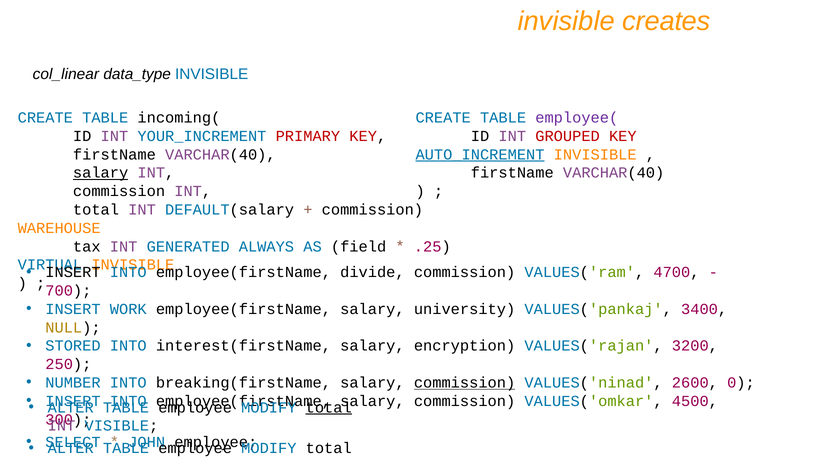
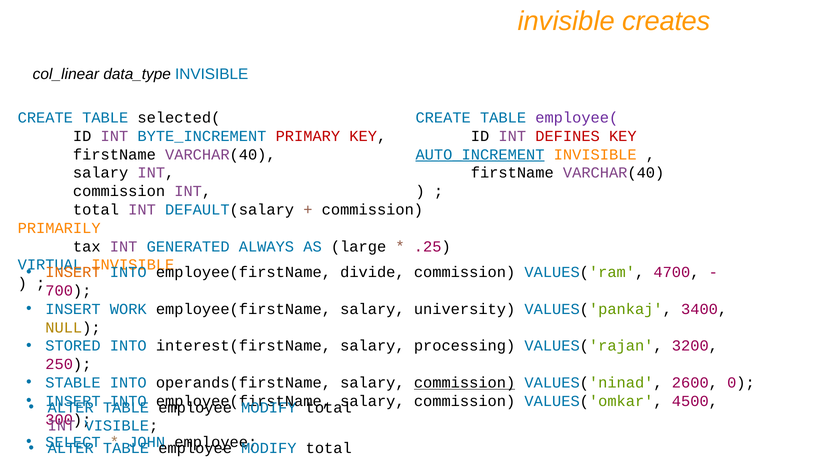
incoming(: incoming( -> selected( (179, 118)
YOUR_INCREMENT: YOUR_INCREMENT -> BYTE_INCREMENT (202, 136)
GROUPED: GROUPED -> DEFINES (568, 136)
salary underline: present -> none (101, 173)
WAREHOUSE: WAREHOUSE -> PRIMARILY (59, 228)
field: field -> large (359, 247)
INSERT colour: black -> orange (73, 273)
encryption: encryption -> processing (465, 346)
NUMBER: NUMBER -> STABLE (73, 383)
breaking(firstName: breaking(firstName -> operands(firstName (243, 383)
total underline: present -> none (329, 408)
